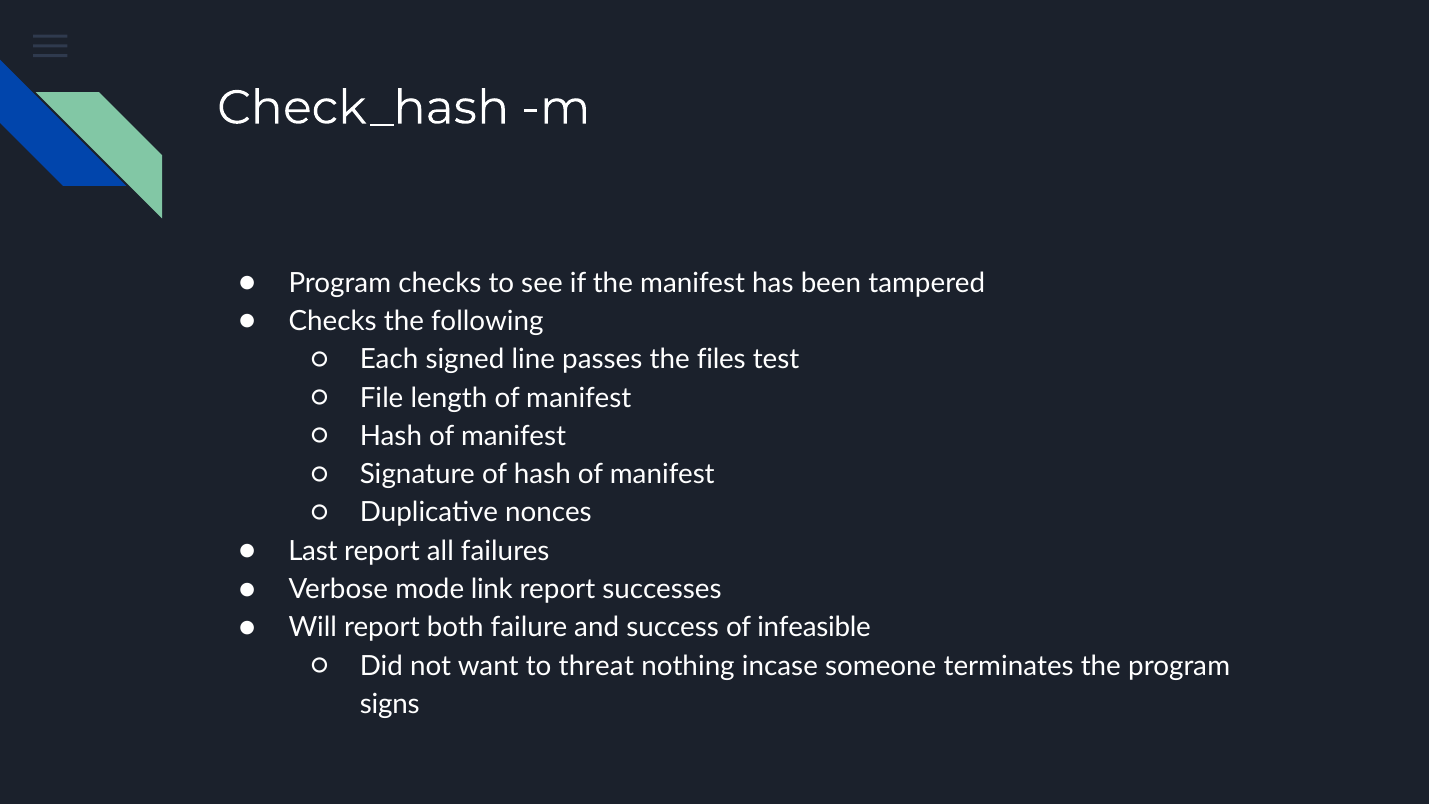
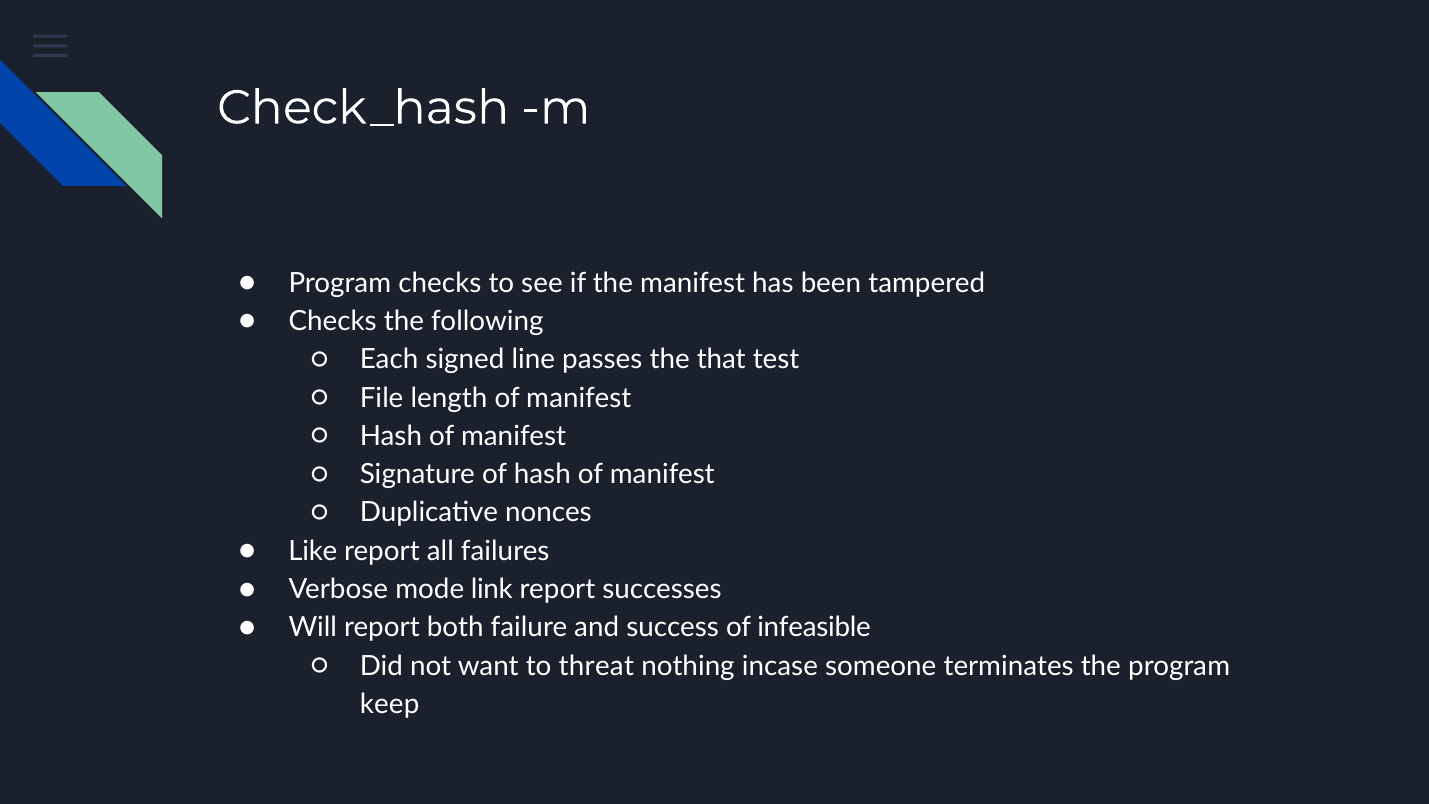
files: files -> that (721, 359)
Last: Last -> Like (313, 551)
signs: signs -> keep (390, 704)
